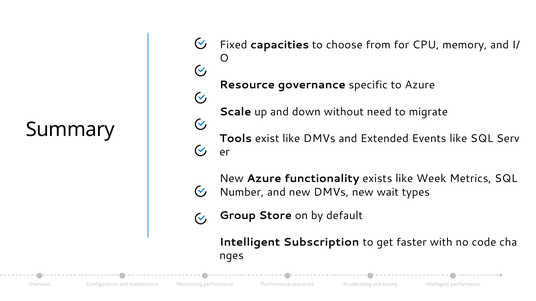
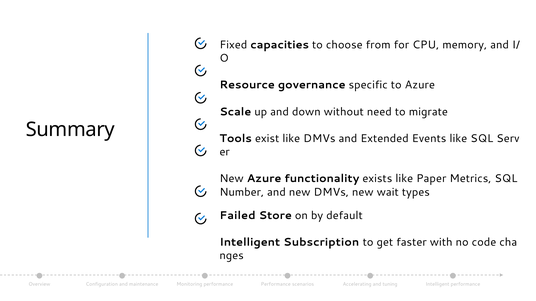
Week: Week -> Paper (431, 179)
Group: Group -> Failed (238, 216)
